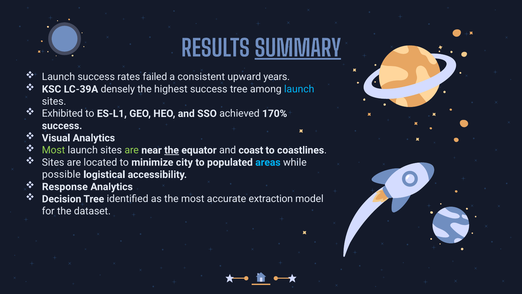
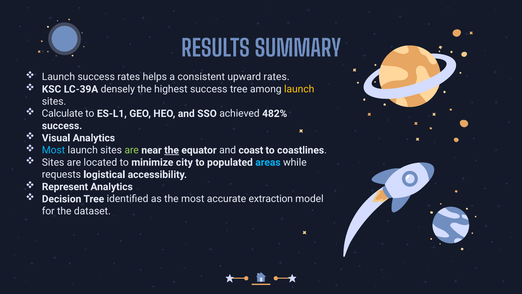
SUMMARY underline: present -> none (298, 49)
failed: failed -> helps (155, 77)
upward years: years -> rates (277, 77)
launch colour: light blue -> yellow (299, 89)
Exhibited: Exhibited -> Calculate (62, 113)
170%: 170% -> 482% (275, 113)
Most colour: light green -> light blue (53, 150)
possible: possible -> requests (61, 174)
Response: Response -> Represent (65, 187)
